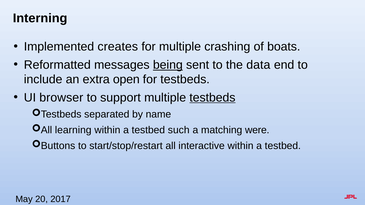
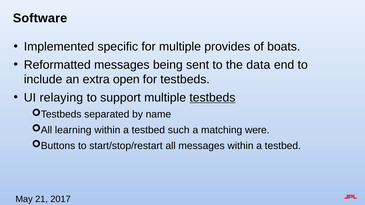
Interning: Interning -> Software (40, 18)
creates: creates -> specific (118, 47)
crashing: crashing -> provides (227, 47)
being underline: present -> none (168, 65)
browser: browser -> relaying (61, 98)
all interactive: interactive -> messages (202, 146)
20: 20 -> 21 (42, 199)
